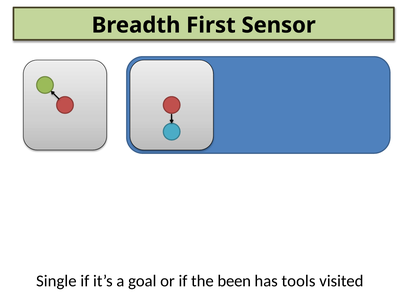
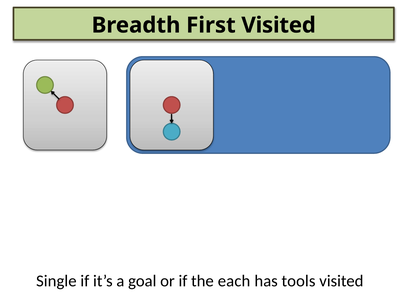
First Sensor: Sensor -> Visited (279, 25)
been: been -> each (234, 281)
